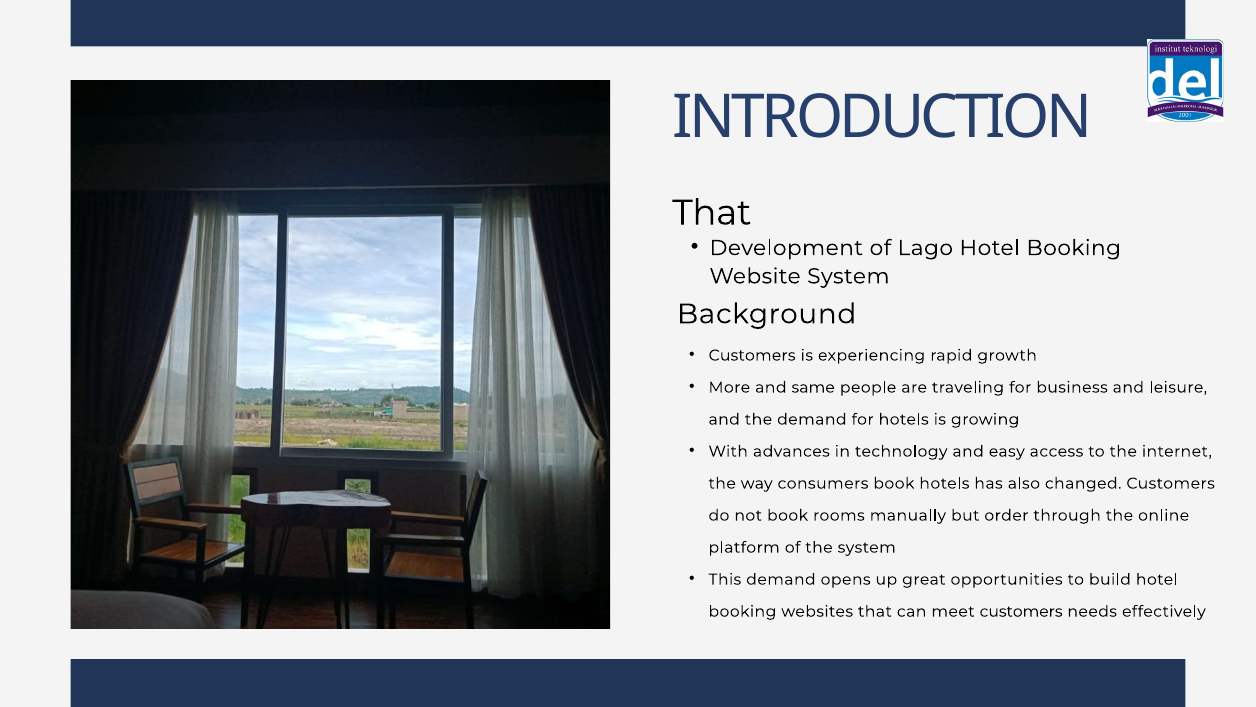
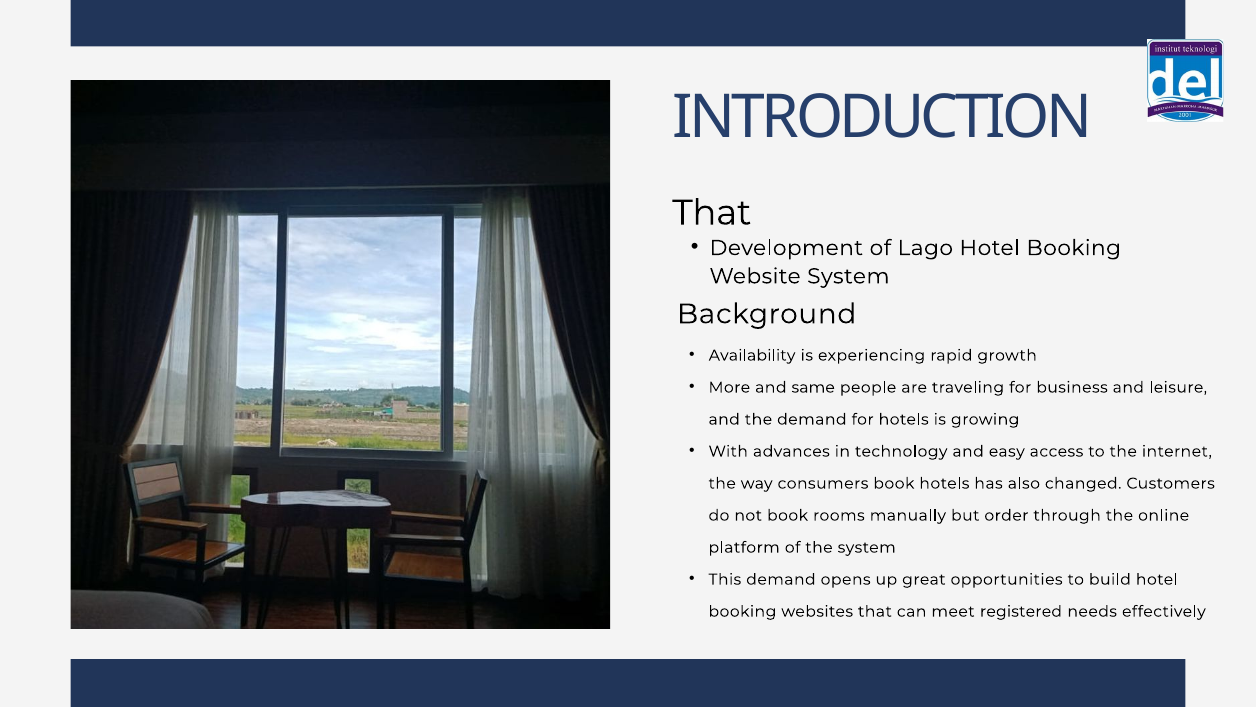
Customers: Customers -> Availability (752, 355)
meet customers: customers -> registered (1021, 611)
